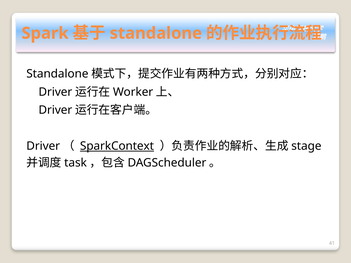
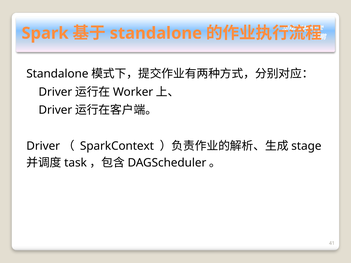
SparkContext underline: present -> none (117, 146)
